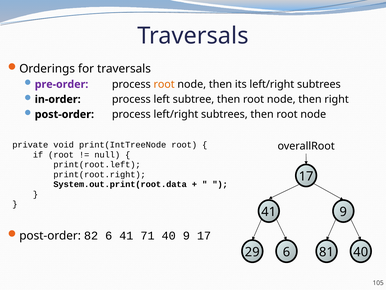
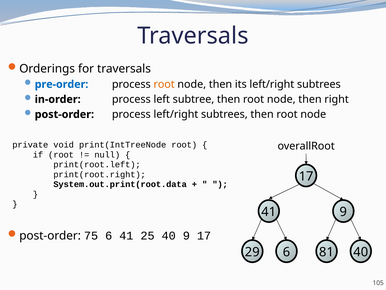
pre-order colour: purple -> blue (62, 84)
82: 82 -> 75 (91, 235)
71: 71 -> 25 (148, 235)
